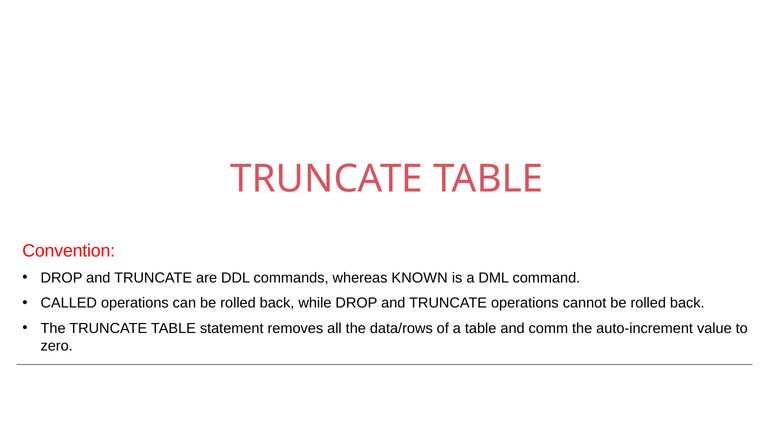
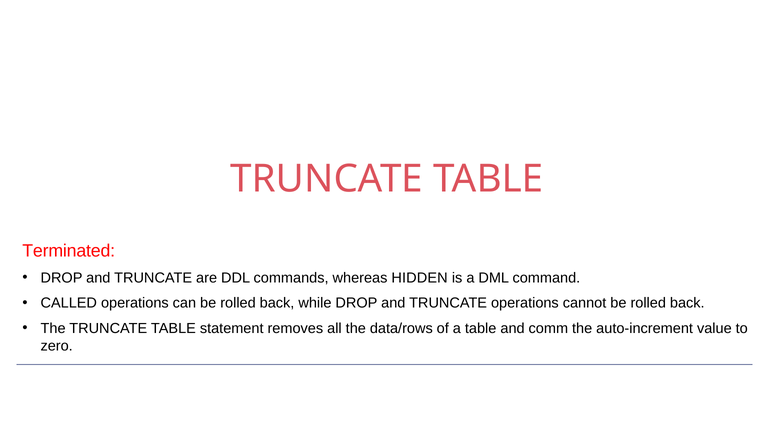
Convention: Convention -> Terminated (69, 251)
KNOWN: KNOWN -> HIDDEN (420, 278)
